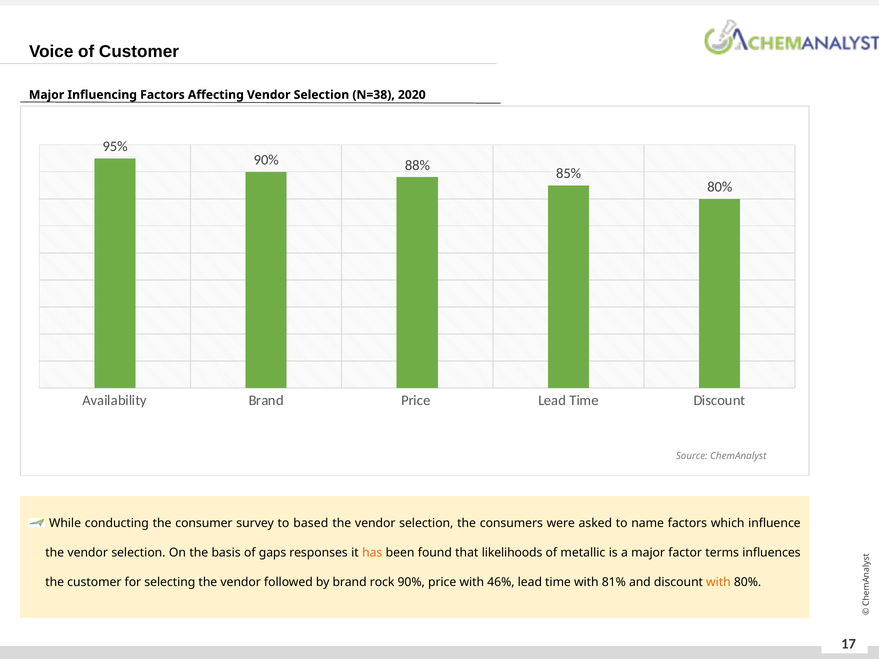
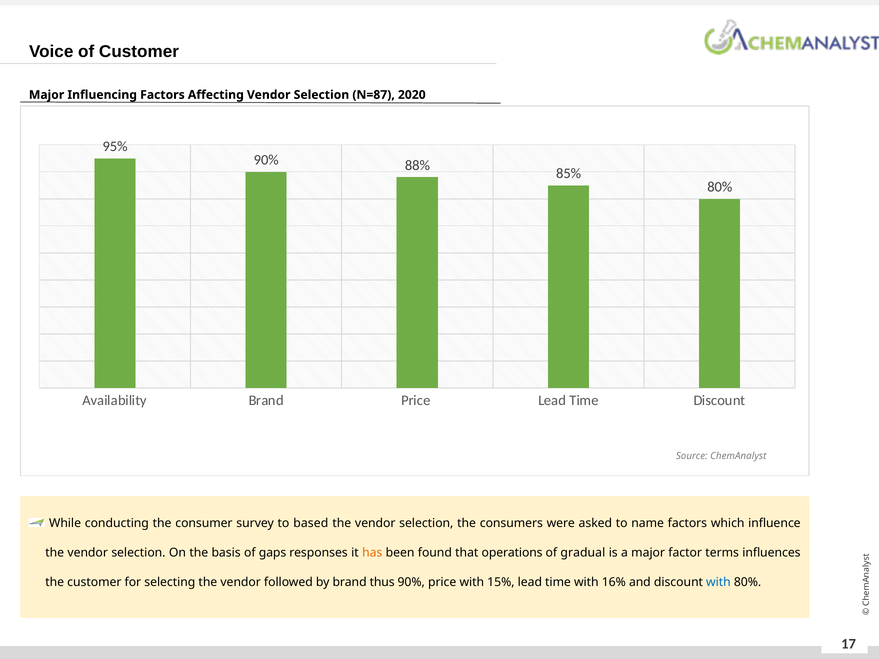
N=38: N=38 -> N=87 (374, 95)
likelihoods: likelihoods -> operations (512, 553)
metallic: metallic -> gradual (583, 553)
rock: rock -> thus (382, 582)
46%: 46% -> 15% (501, 582)
81%: 81% -> 16% (614, 582)
with colour: orange -> blue (718, 582)
